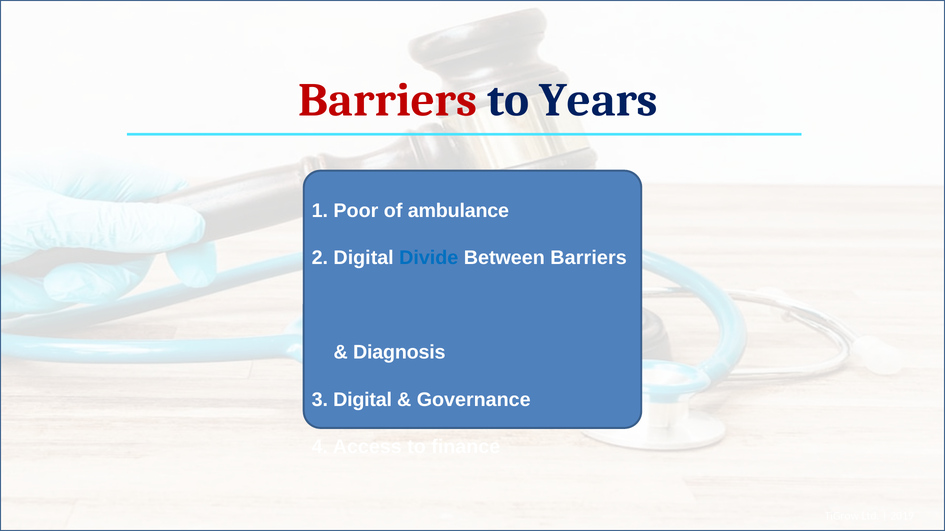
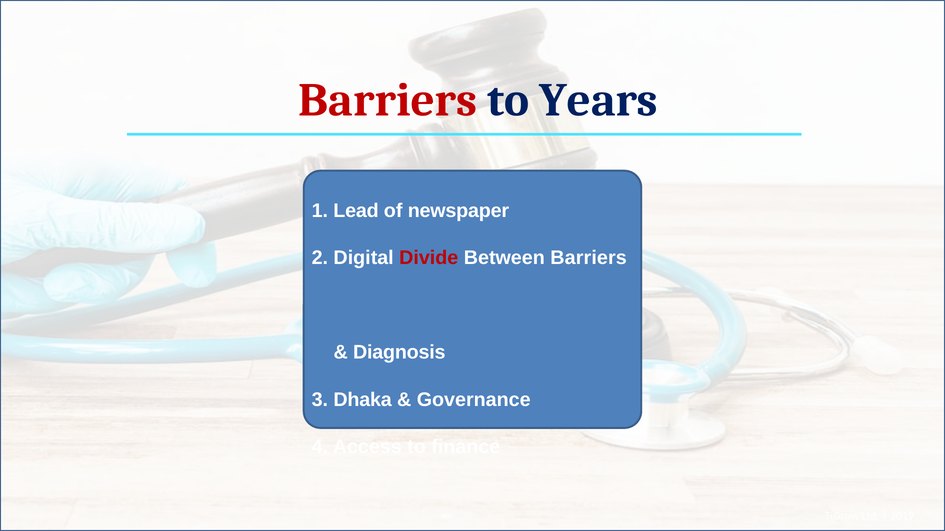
Poor: Poor -> Lead (356, 211)
ambulance: ambulance -> newspaper (458, 211)
Divide colour: blue -> red (429, 258)
3 Digital: Digital -> Dhaka (363, 400)
